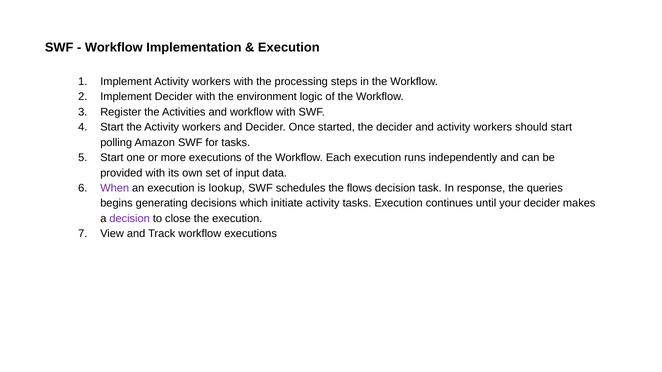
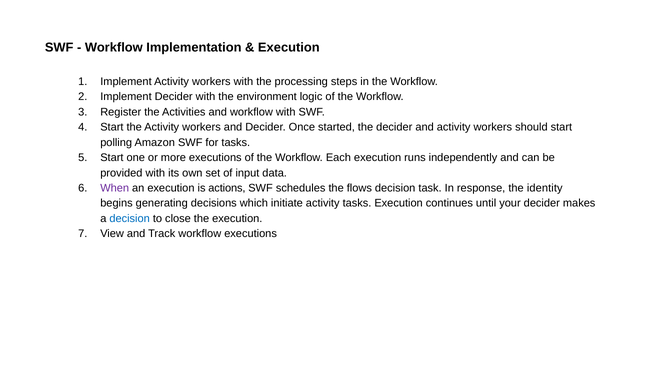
lookup: lookup -> actions (227, 188)
queries: queries -> identity (545, 188)
decision colour: purple -> blue (130, 219)
